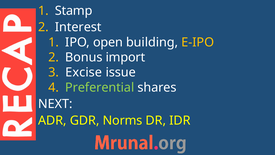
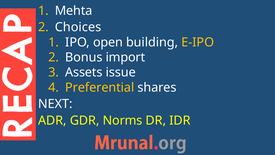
Stamp: Stamp -> Mehta (74, 11)
Interest: Interest -> Choices (78, 27)
Excise: Excise -> Assets (84, 72)
Preferential colour: light green -> yellow (100, 87)
